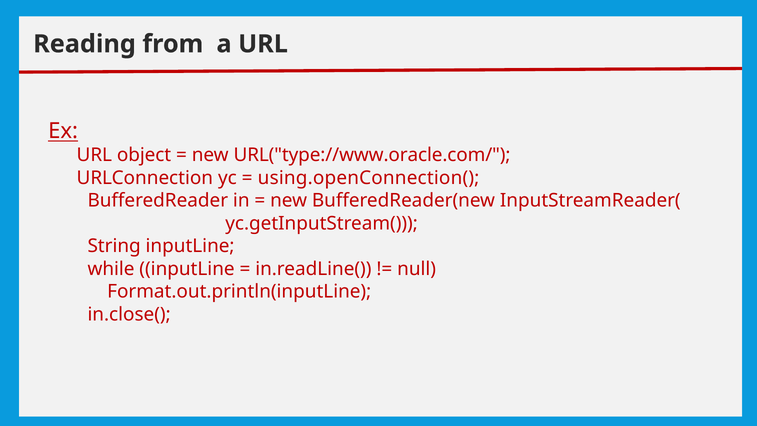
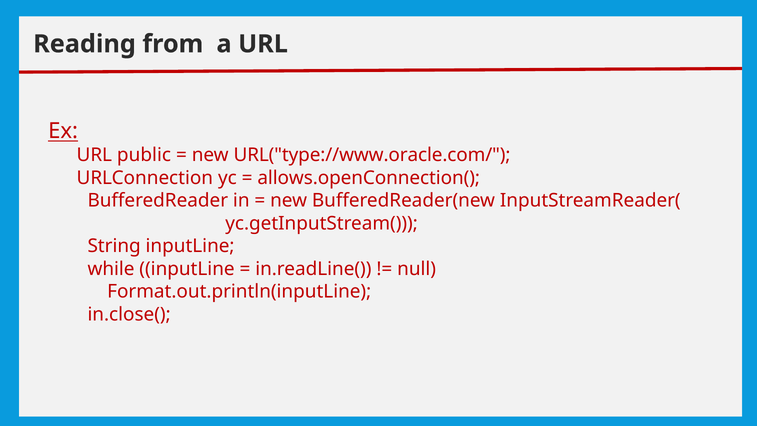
object: object -> public (144, 155)
using.openConnection(: using.openConnection( -> allows.openConnection( (369, 178)
